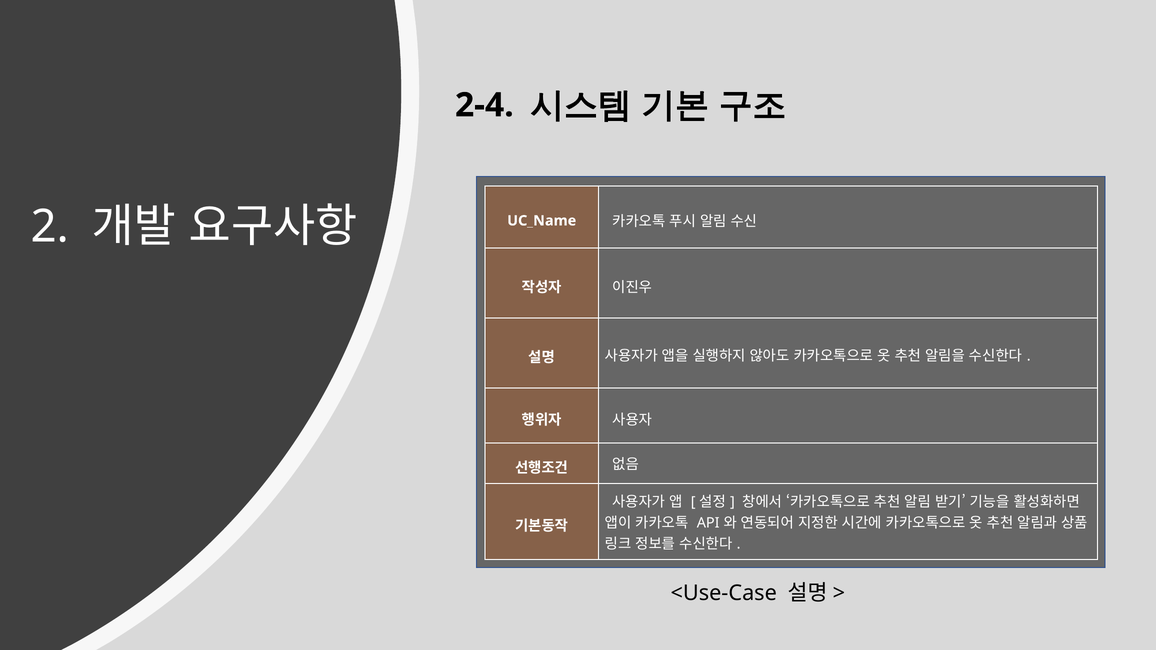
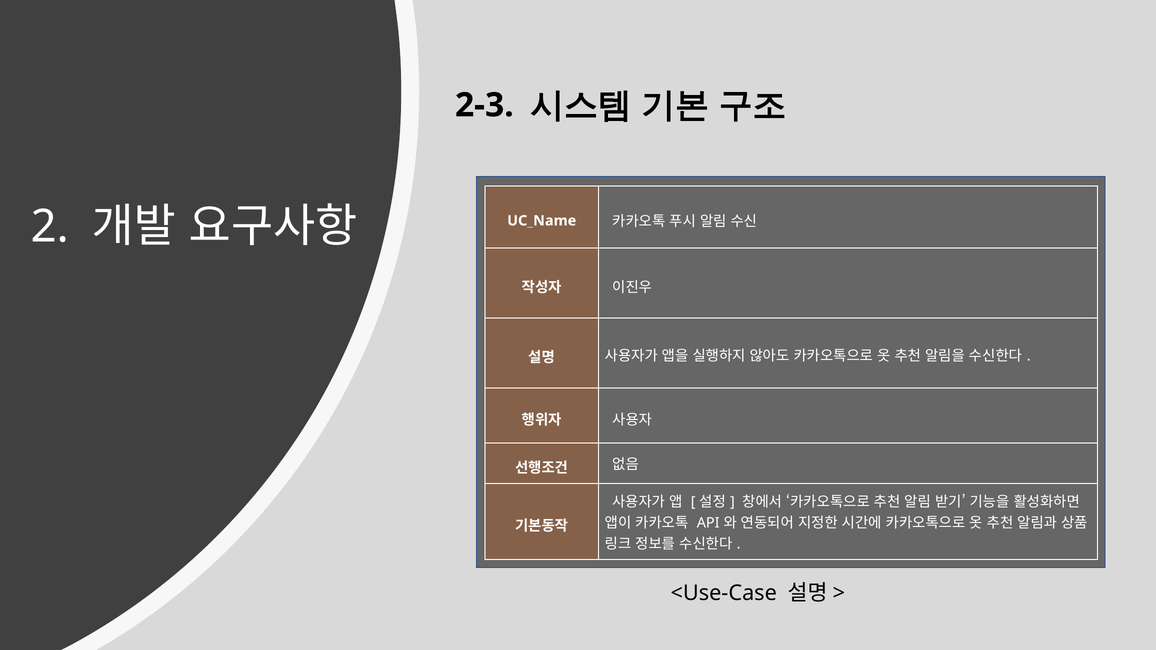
2-4: 2-4 -> 2-3 (484, 105)
